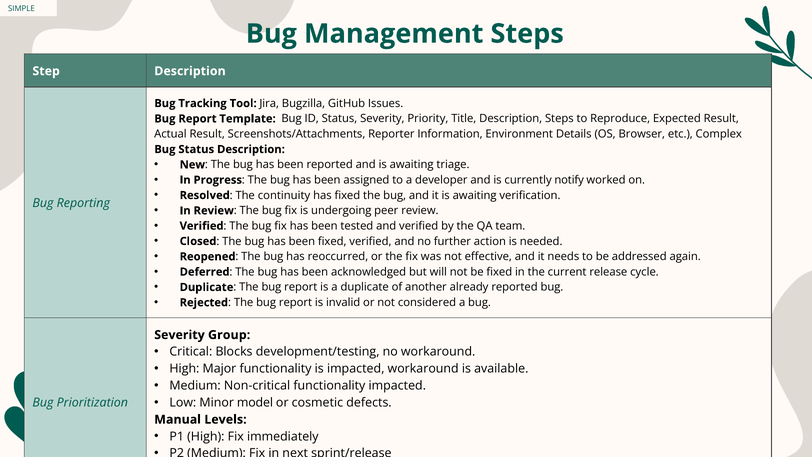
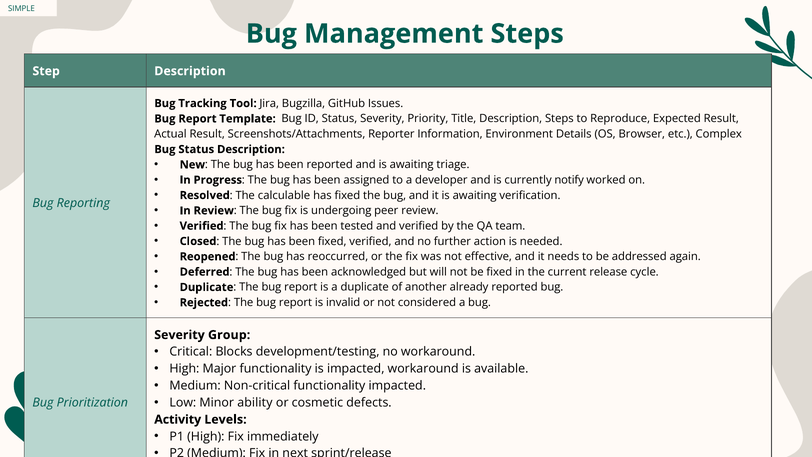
continuity: continuity -> calculable (284, 195)
model: model -> ability (255, 402)
Manual: Manual -> Activity (178, 419)
